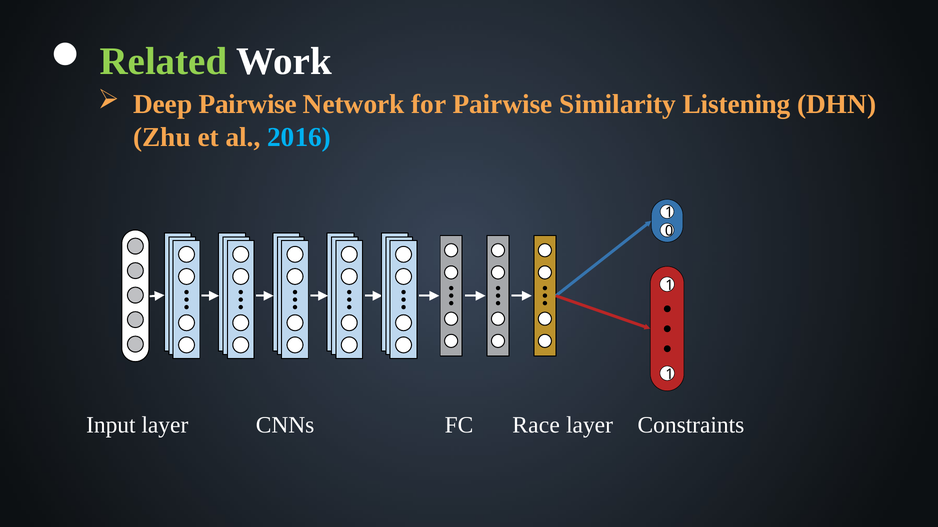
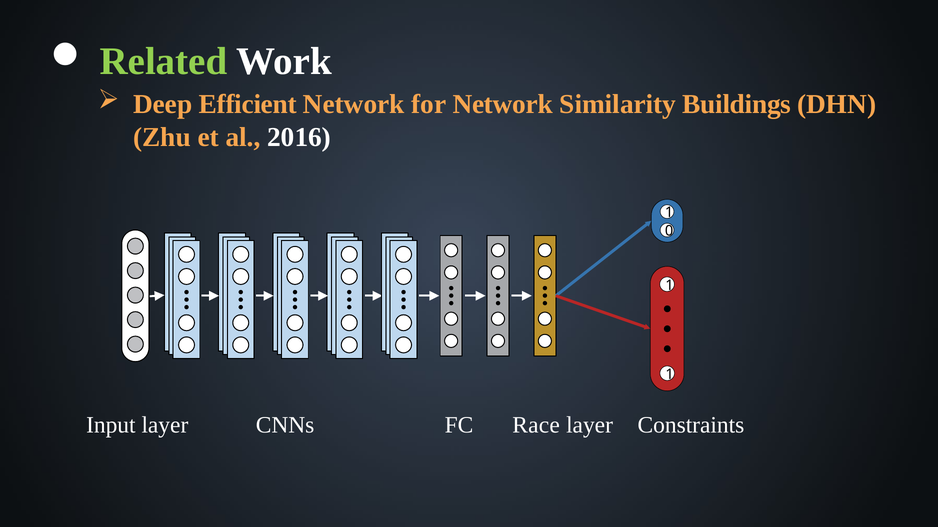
Deep Pairwise: Pairwise -> Efficient (248, 104)
for Pairwise: Pairwise -> Network (503, 104)
Listening: Listening -> Buildings (737, 104)
2016 colour: light blue -> white (299, 137)
